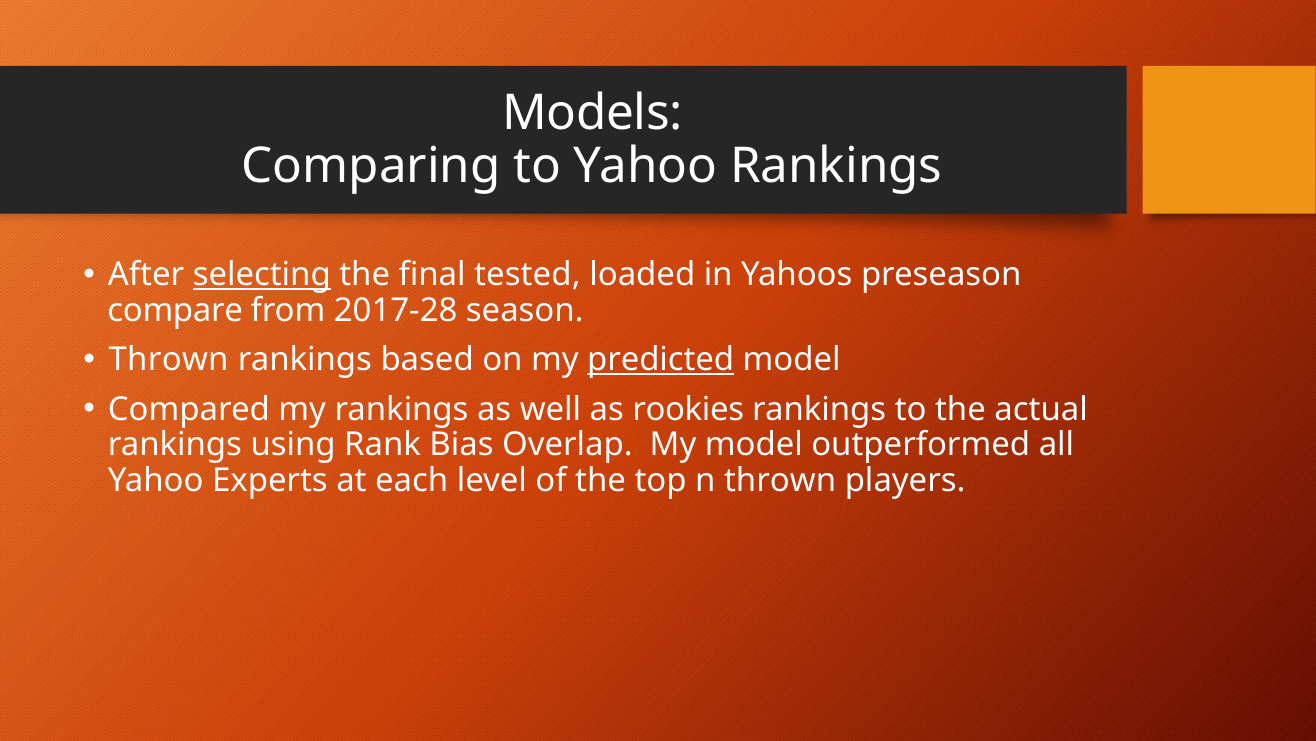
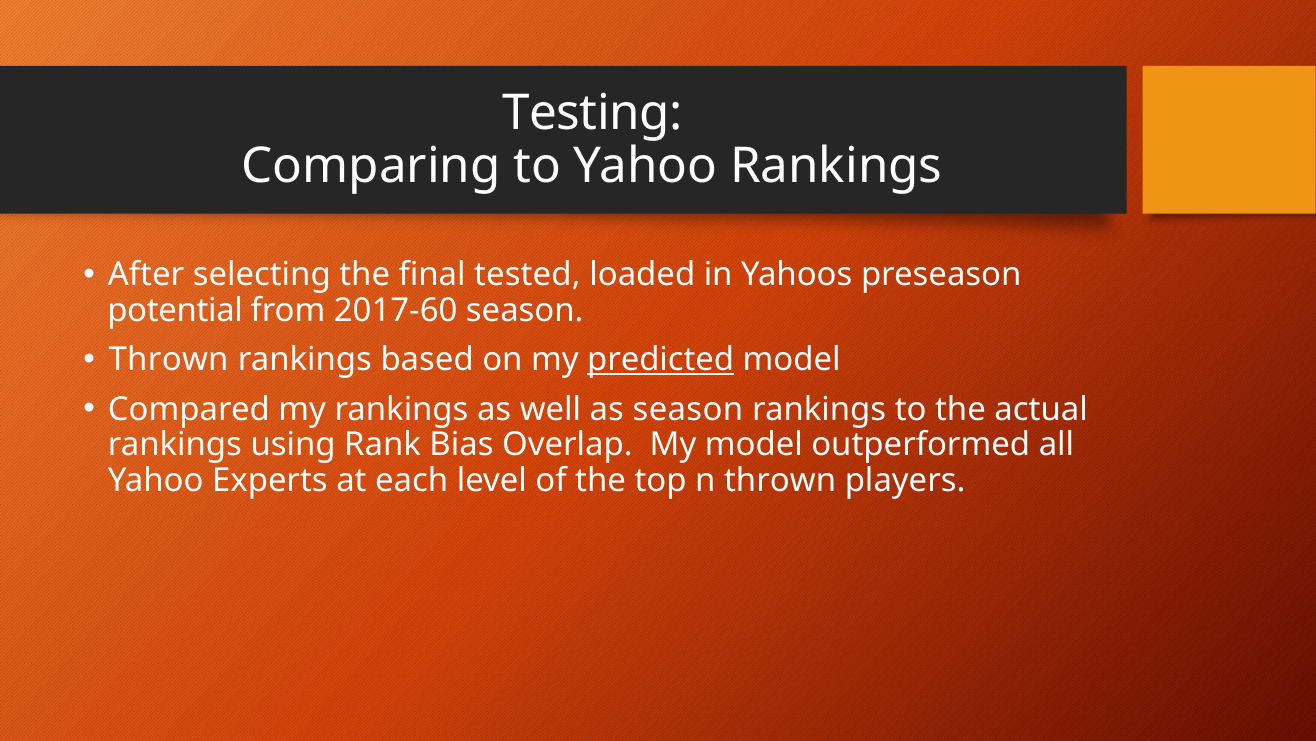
Models: Models -> Testing (593, 113)
selecting underline: present -> none (262, 275)
compare: compare -> potential (175, 310)
2017-28: 2017-28 -> 2017-60 (396, 310)
as rookies: rookies -> season (688, 409)
